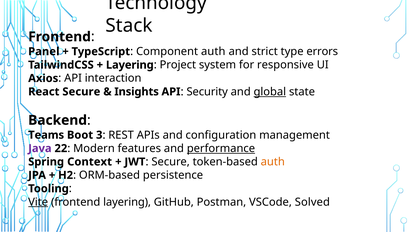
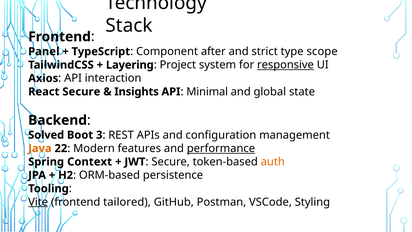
Component auth: auth -> after (213, 51)
errors: errors -> scope (322, 51)
responsive underline: none -> present (285, 65)
Security: Security -> Minimal (207, 92)
global underline: present -> none (270, 92)
Teams: Teams -> Solved (46, 135)
Java colour: purple -> orange (40, 148)
frontend layering: layering -> tailored (127, 202)
Solved: Solved -> Styling (312, 202)
